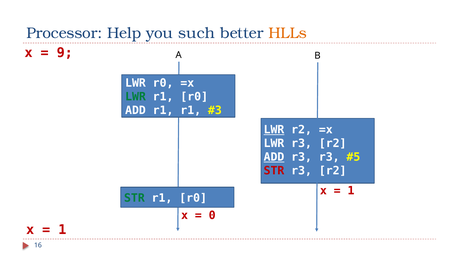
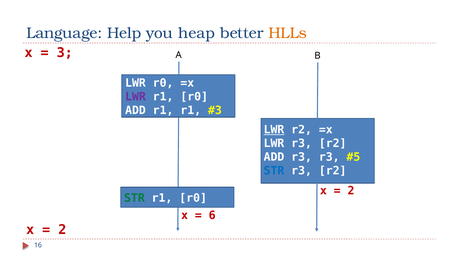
Processor: Processor -> Language (64, 33)
such: such -> heap (197, 33)
9: 9 -> 3 (65, 53)
LWR colour: green -> purple (135, 97)
ADD underline: present -> none (274, 157)
STR colour: red -> blue (274, 171)
1: 1 -> 2 (351, 191)
0: 0 -> 6 (212, 216)
1: 1 -> 2 (62, 230)
